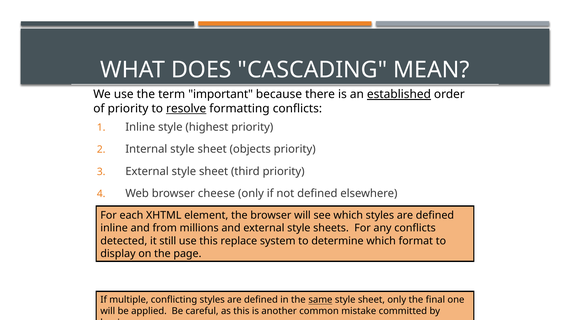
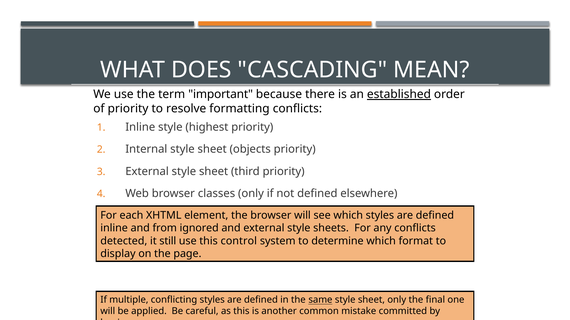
resolve underline: present -> none (186, 109)
cheese: cheese -> classes (217, 194)
millions: millions -> ignored (199, 229)
replace: replace -> control (239, 241)
